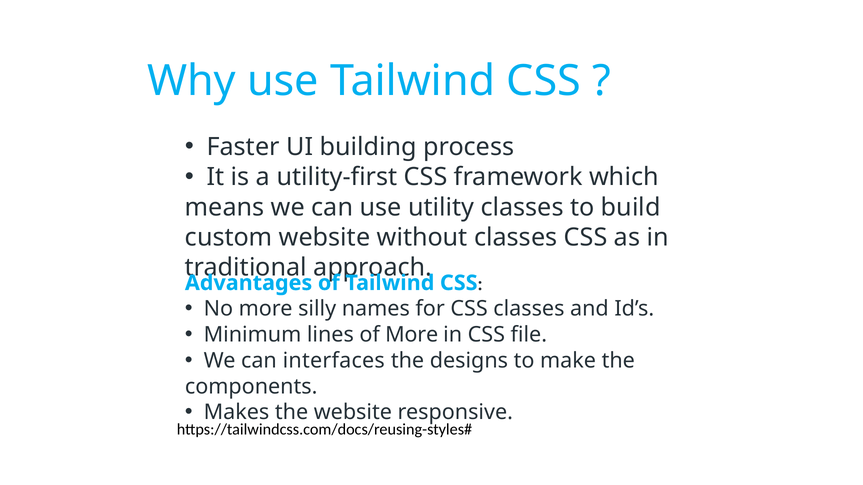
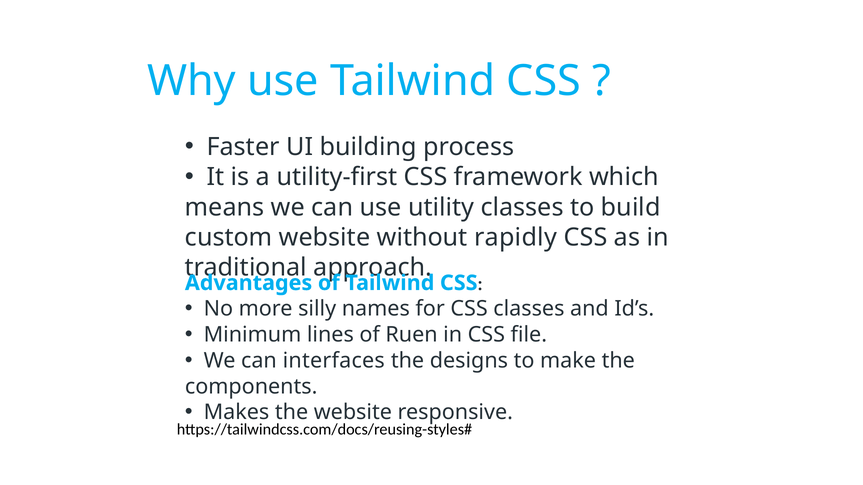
without classes: classes -> rapidly (516, 238)
of More: More -> Ruen (412, 335)
